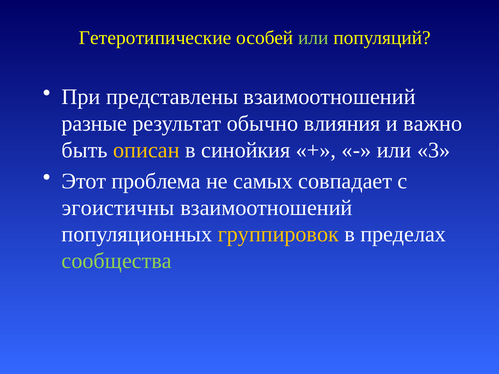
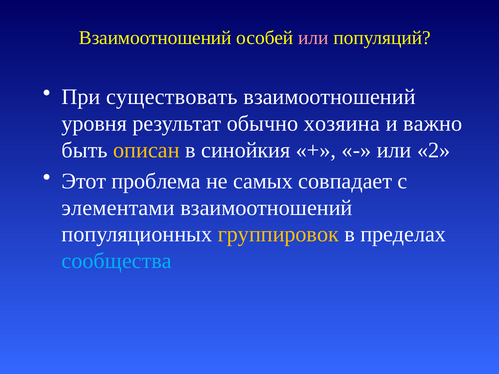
Гетеротипические: Гетеротипические -> Взаимоотношений (155, 38)
или colour: light green -> pink (313, 38)
представлены: представлены -> существовать (172, 97)
разные: разные -> уровня (94, 124)
влияния: влияния -> хозяина (342, 124)
3: 3 -> 2 (434, 150)
эгоистичны: эгоистичны -> элементами (118, 208)
сообщества colour: light green -> light blue (117, 261)
